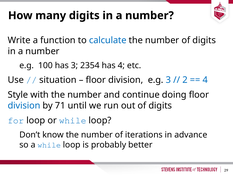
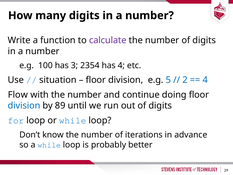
calculate colour: blue -> purple (108, 40)
e.g 3: 3 -> 5 (168, 80)
Style: Style -> Flow (18, 95)
71: 71 -> 89 (60, 105)
